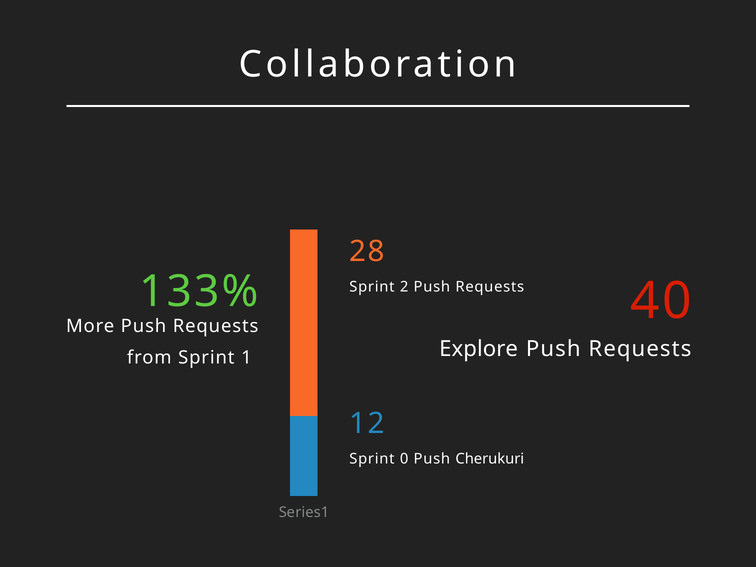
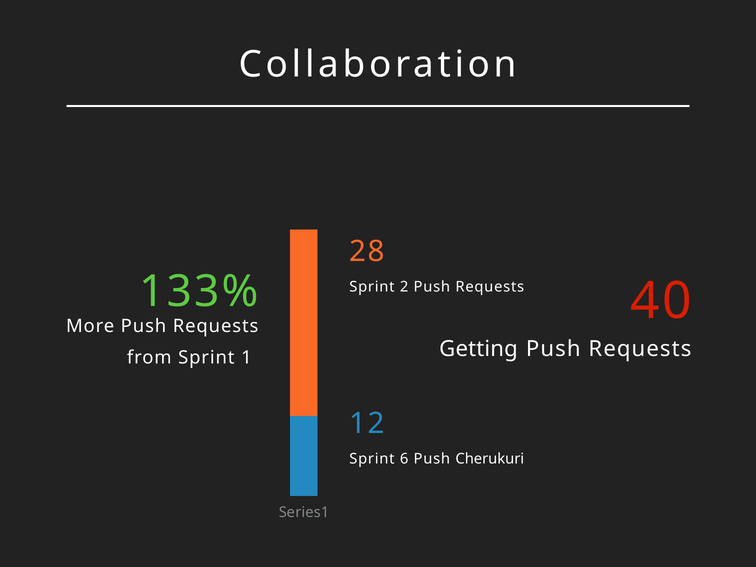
Explore: Explore -> Getting (479, 349)
0: 0 -> 6 (404, 459)
